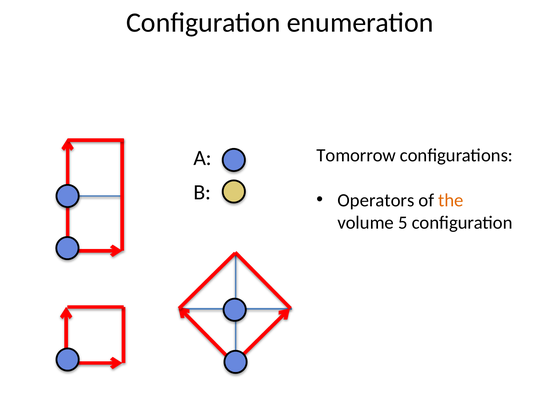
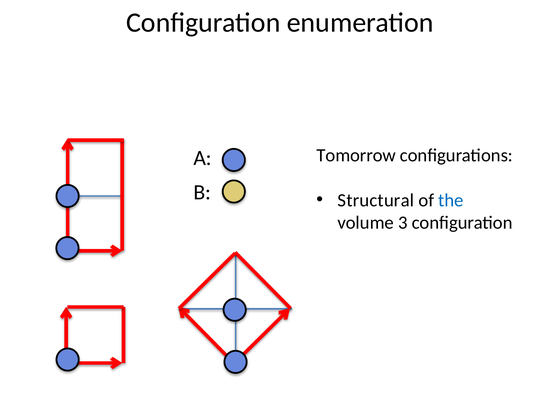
Operators: Operators -> Structural (376, 200)
the colour: orange -> blue (451, 200)
5: 5 -> 3 (403, 223)
